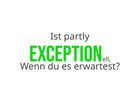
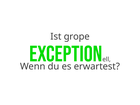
partly: partly -> grope (77, 37)
